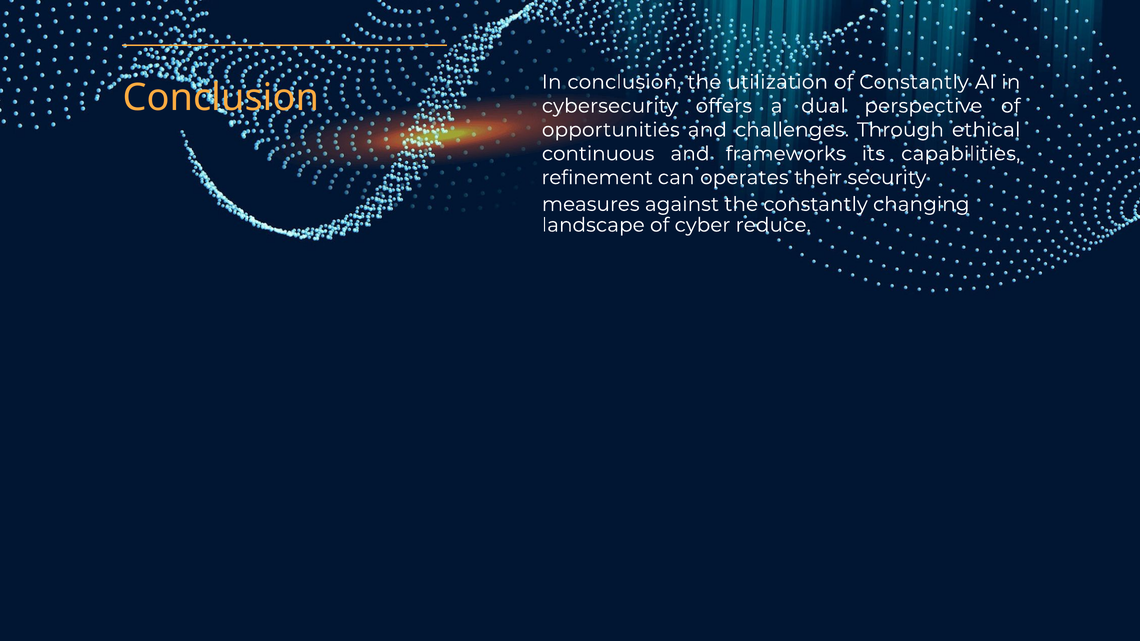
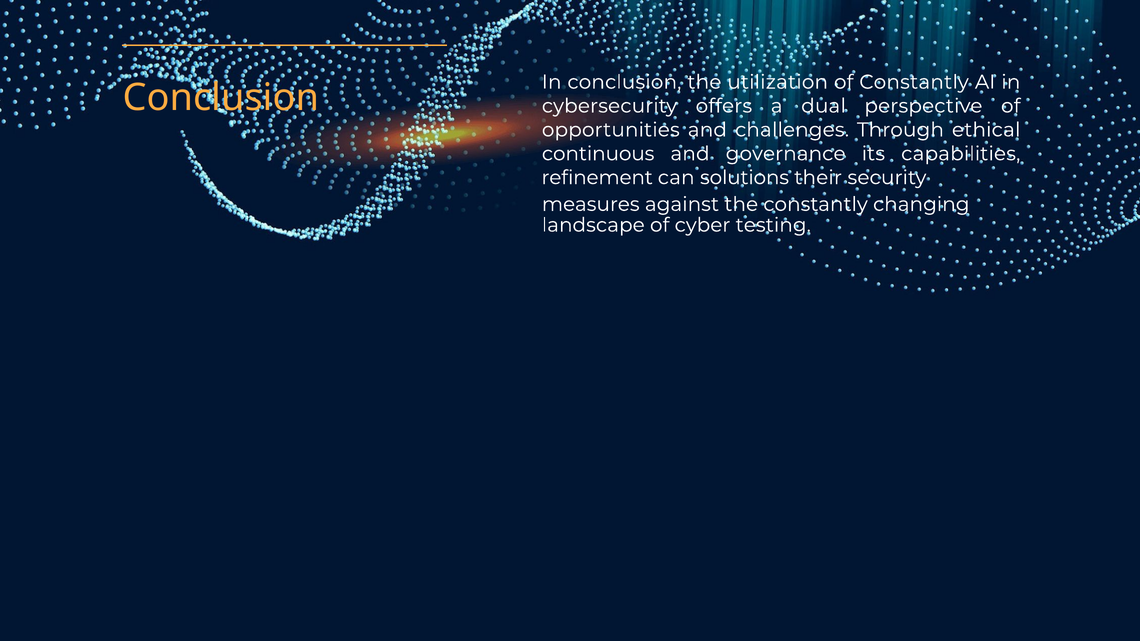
frameworks: frameworks -> governance (786, 154)
operates: operates -> solutions (745, 178)
reduce: reduce -> testing (773, 225)
